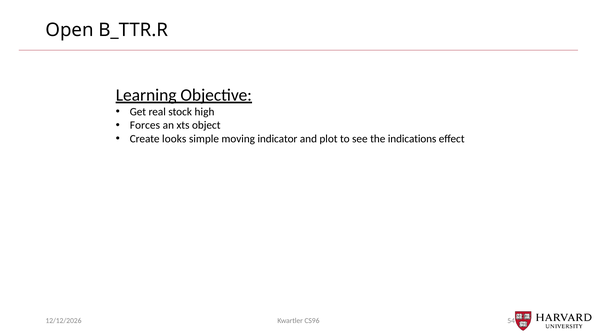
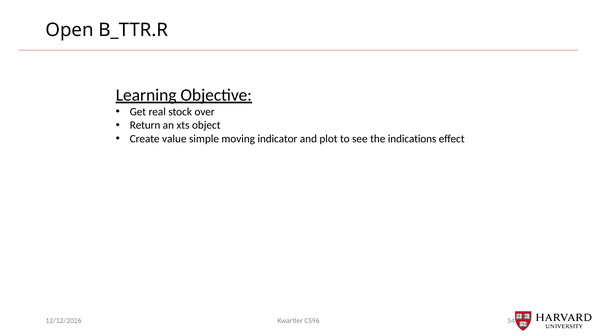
high: high -> over (205, 112)
Forces: Forces -> Return (145, 125)
looks: looks -> value (174, 139)
